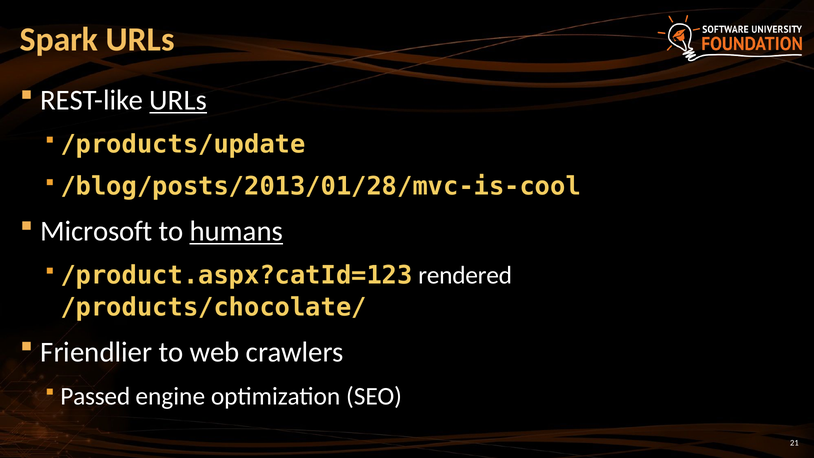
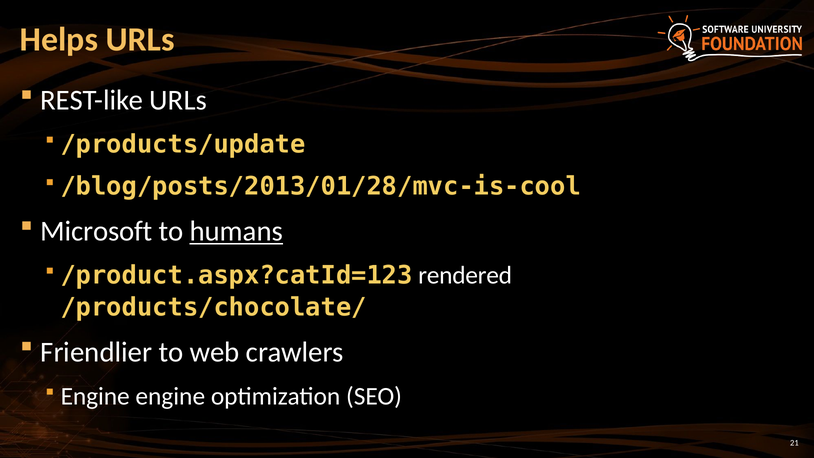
Spark: Spark -> Helps (59, 40)
URLs underline: present -> none (178, 100)
Passed: Passed -> Engine (95, 396)
